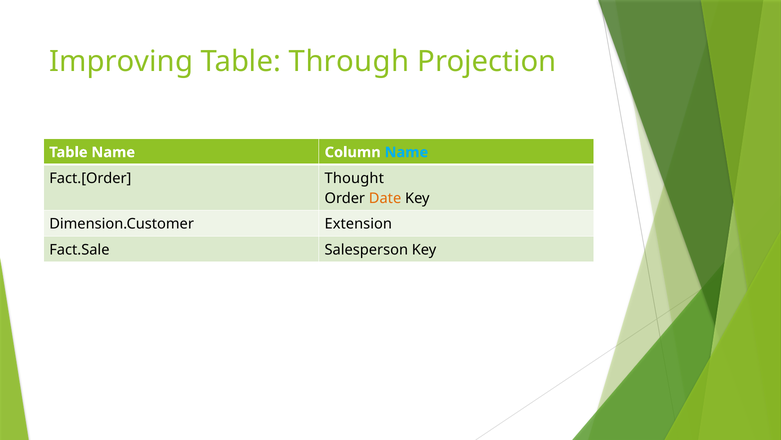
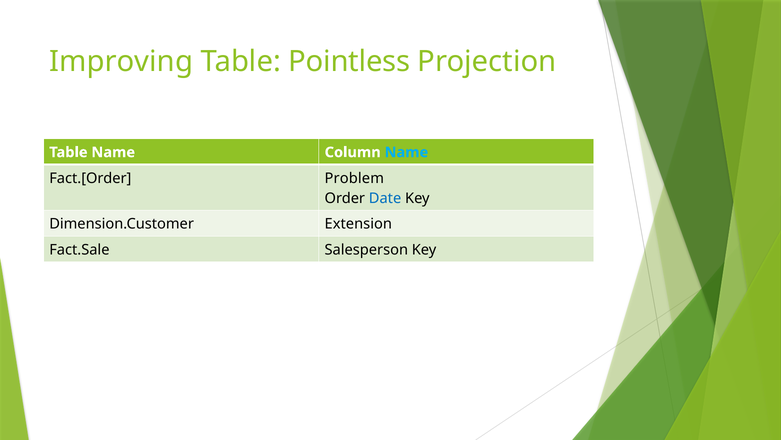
Through: Through -> Pointless (349, 62)
Thought: Thought -> Problem (354, 178)
Date colour: orange -> blue (385, 198)
